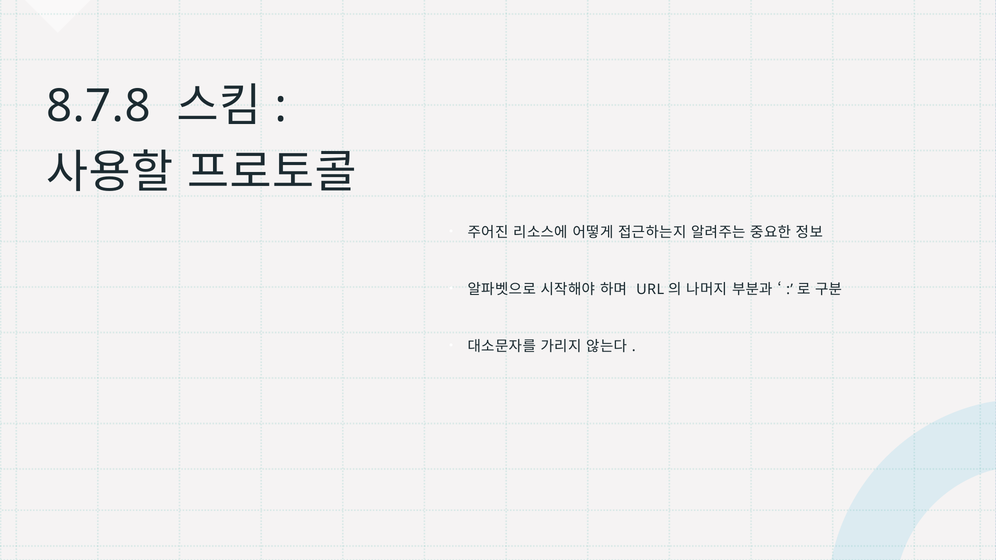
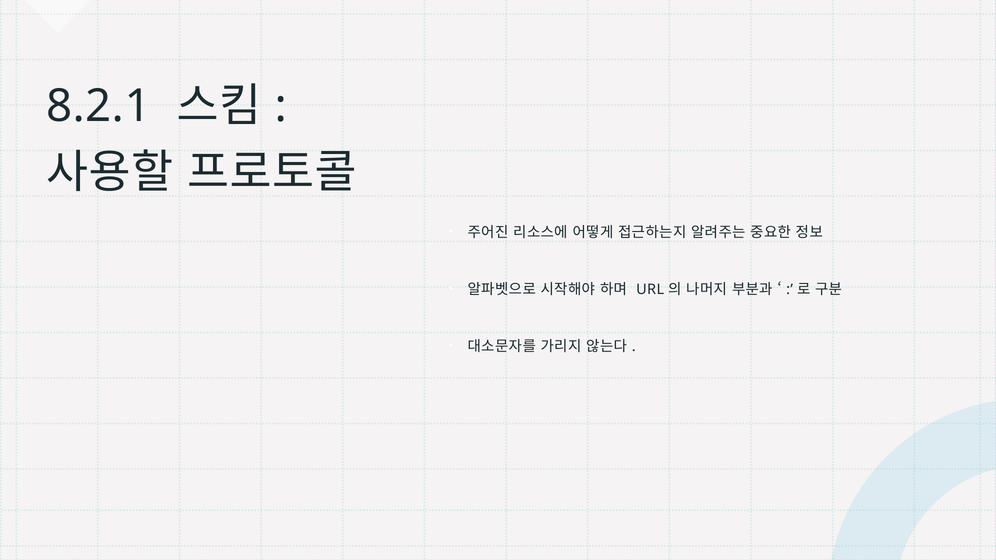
8.7.8: 8.7.8 -> 8.2.1 (98, 106)
